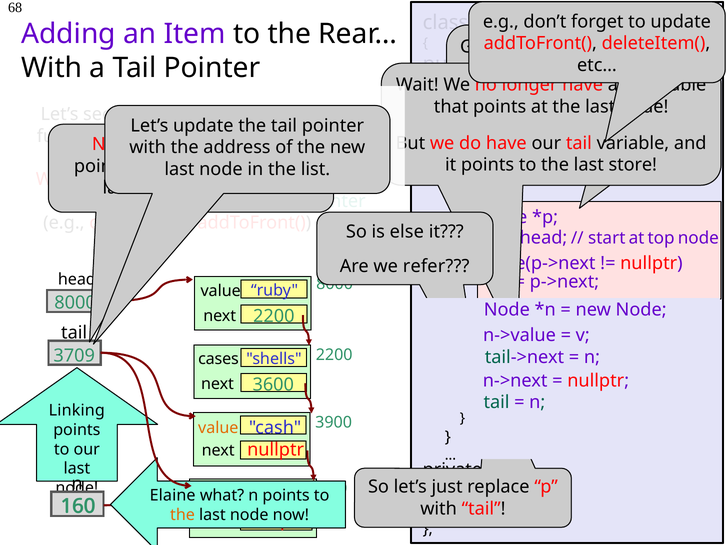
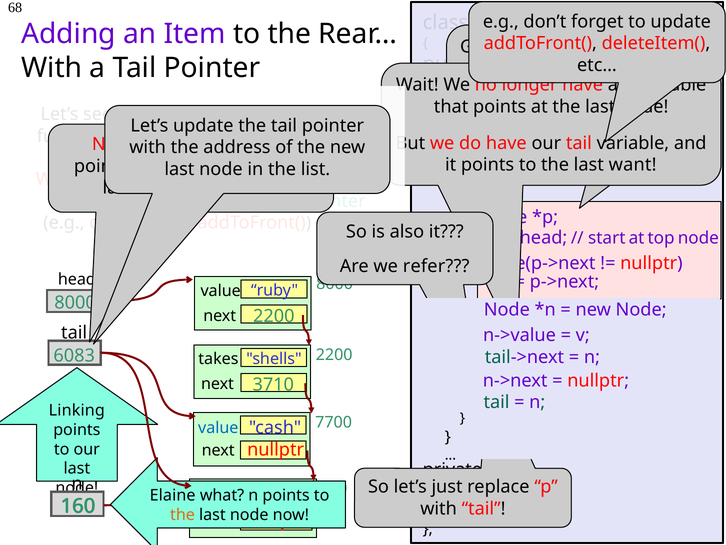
store: store -> want (633, 165)
else: else -> also (407, 231)
3709: 3709 -> 6083 (74, 355)
cases: cases -> takes (218, 358)
3600: 3600 -> 3710 (273, 384)
3900: 3900 -> 7700 (334, 422)
value colour: orange -> blue (218, 428)
